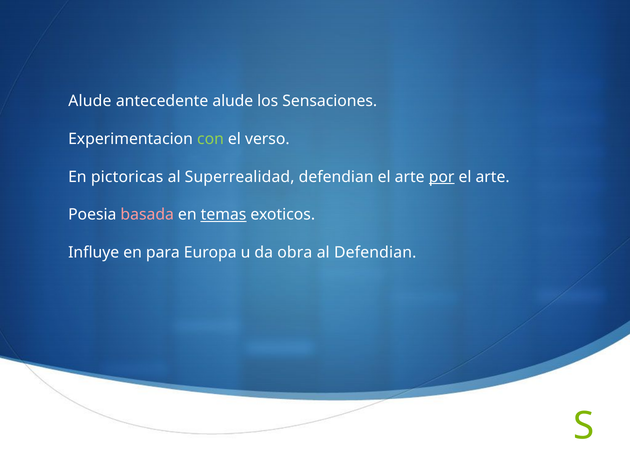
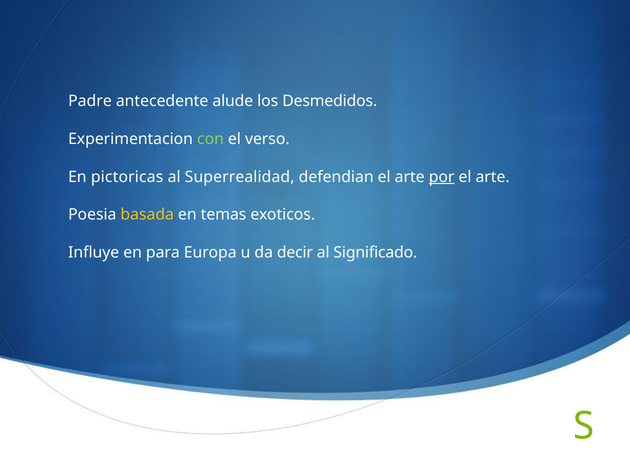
Alude: Alude -> Padre (90, 101)
Sensaciones: Sensaciones -> Desmedidos (330, 101)
basada colour: pink -> yellow (147, 214)
temas underline: present -> none (224, 214)
obra: obra -> decir (295, 252)
al Defendian: Defendian -> Significado (375, 252)
